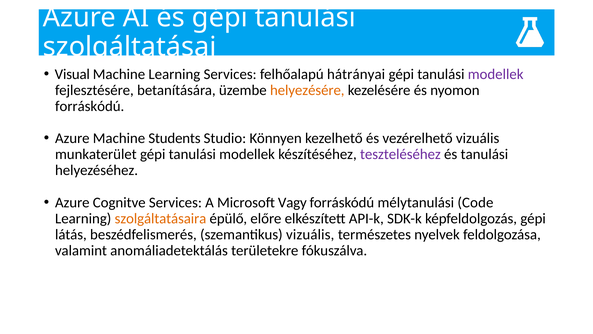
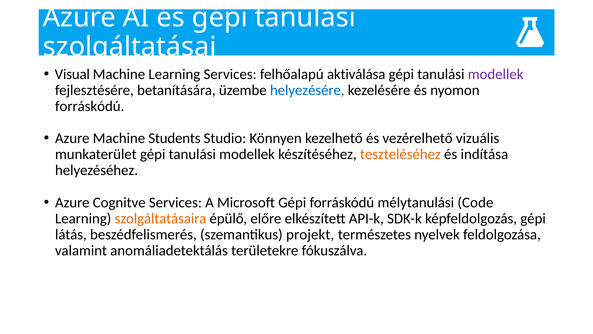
hátrányai: hátrányai -> aktiválása (356, 74)
helyezésére colour: orange -> blue (307, 90)
teszteléséhez colour: purple -> orange (400, 154)
és tanulási: tanulási -> indítása (484, 154)
Microsoft Vagy: Vagy -> Gépi (292, 202)
szemantikus vizuális: vizuális -> projekt (310, 234)
